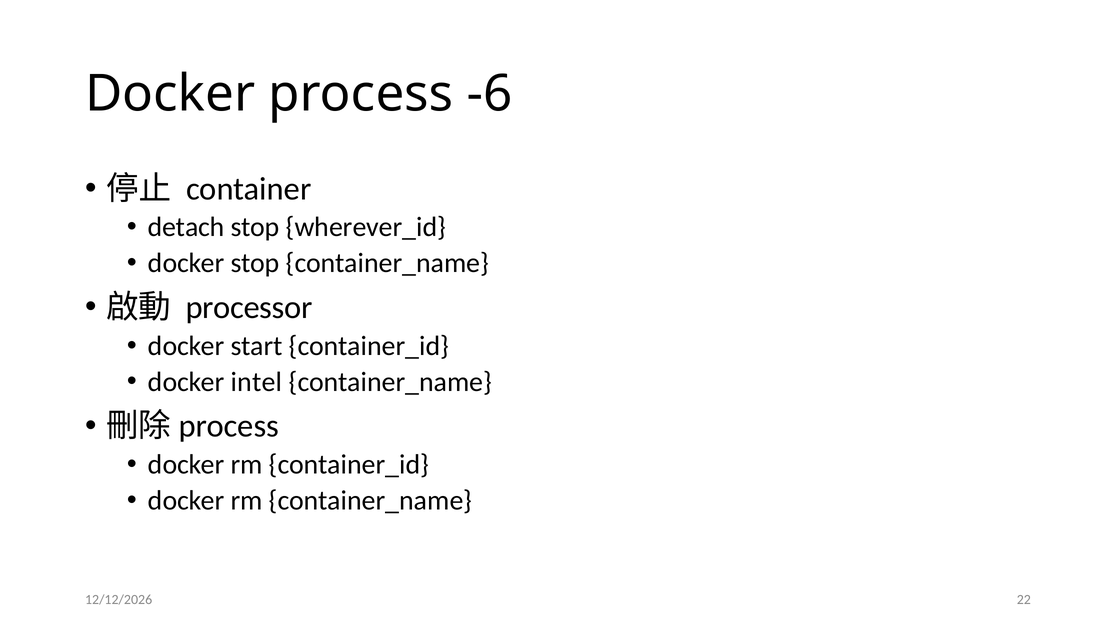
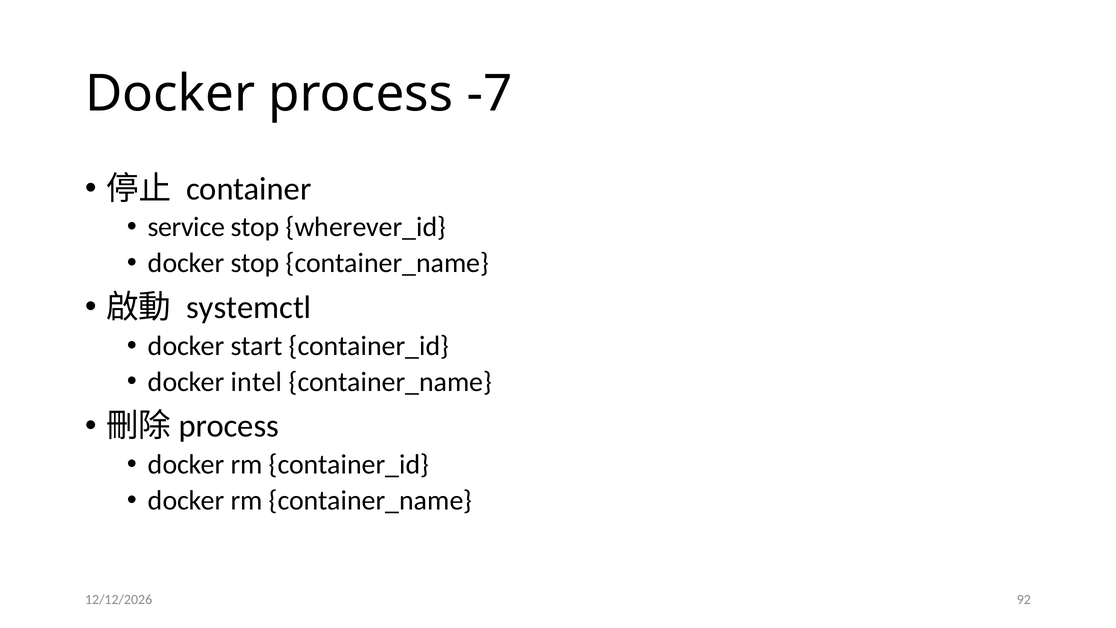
-6: -6 -> -7 (489, 94)
detach: detach -> service (186, 227)
processor: processor -> systemctl (249, 307)
22: 22 -> 92 (1024, 599)
